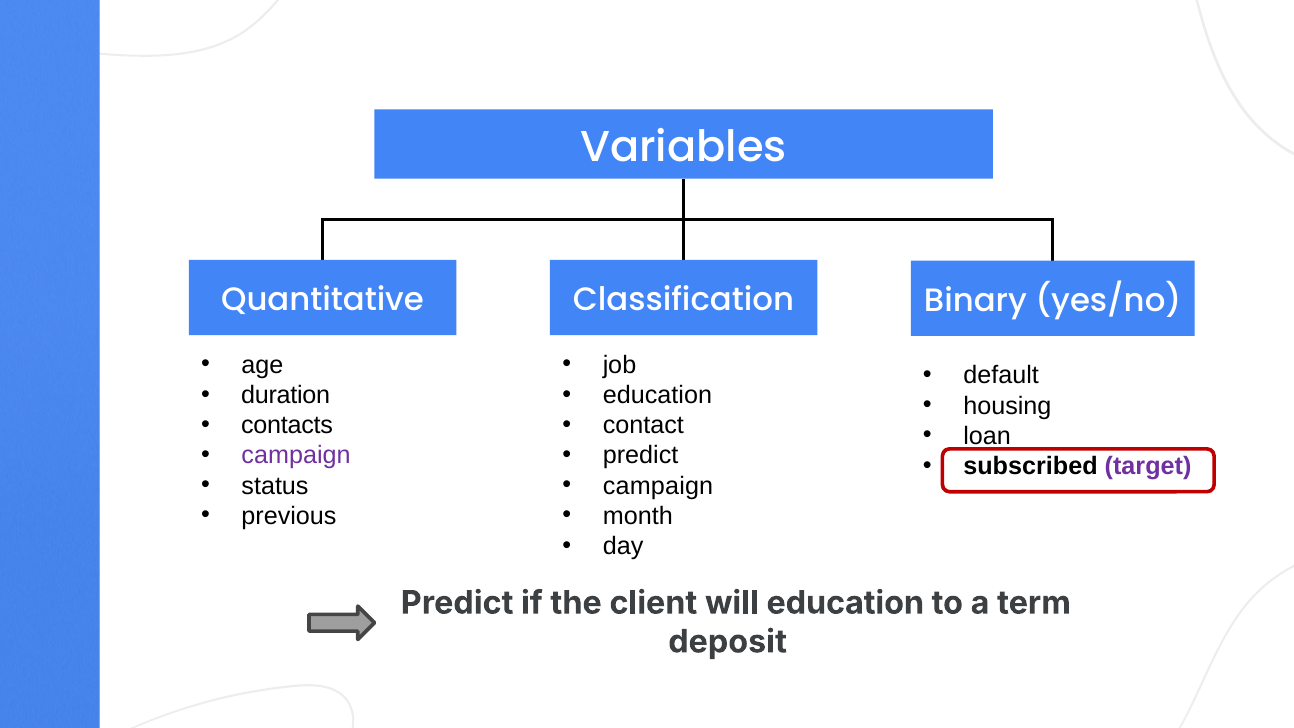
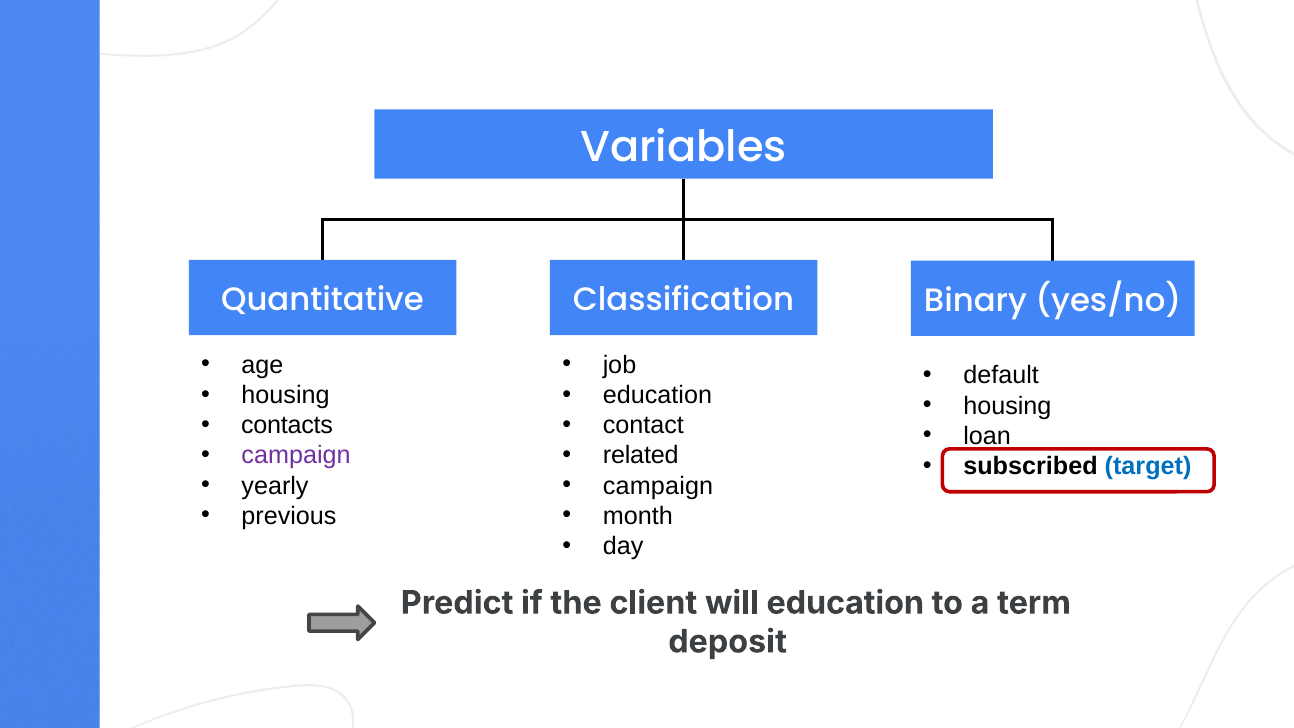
duration: duration -> housing (286, 395)
predict: predict -> related (641, 455)
target colour: purple -> blue (1148, 466)
status: status -> yearly (275, 486)
